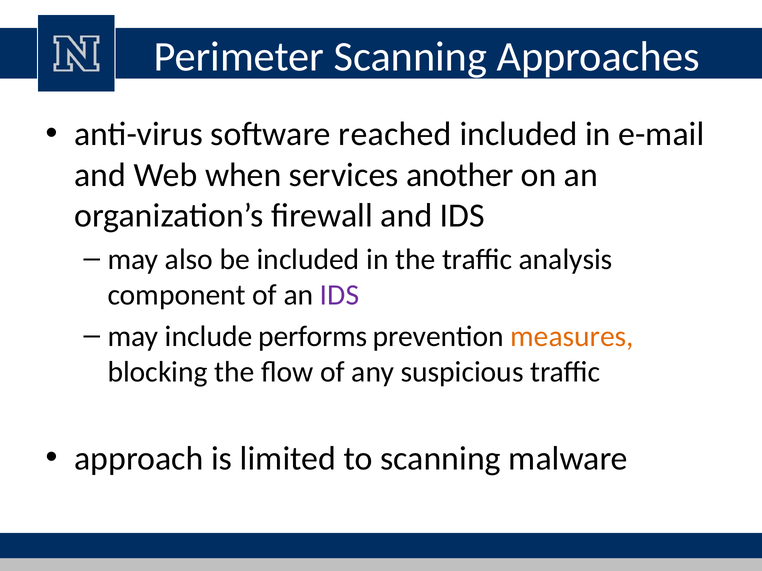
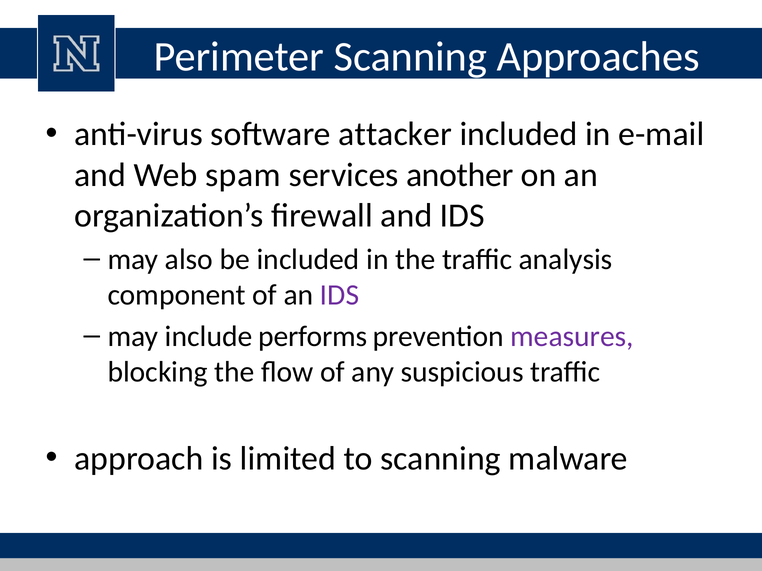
reached: reached -> attacker (395, 134)
when: when -> spam (243, 175)
measures colour: orange -> purple (572, 337)
